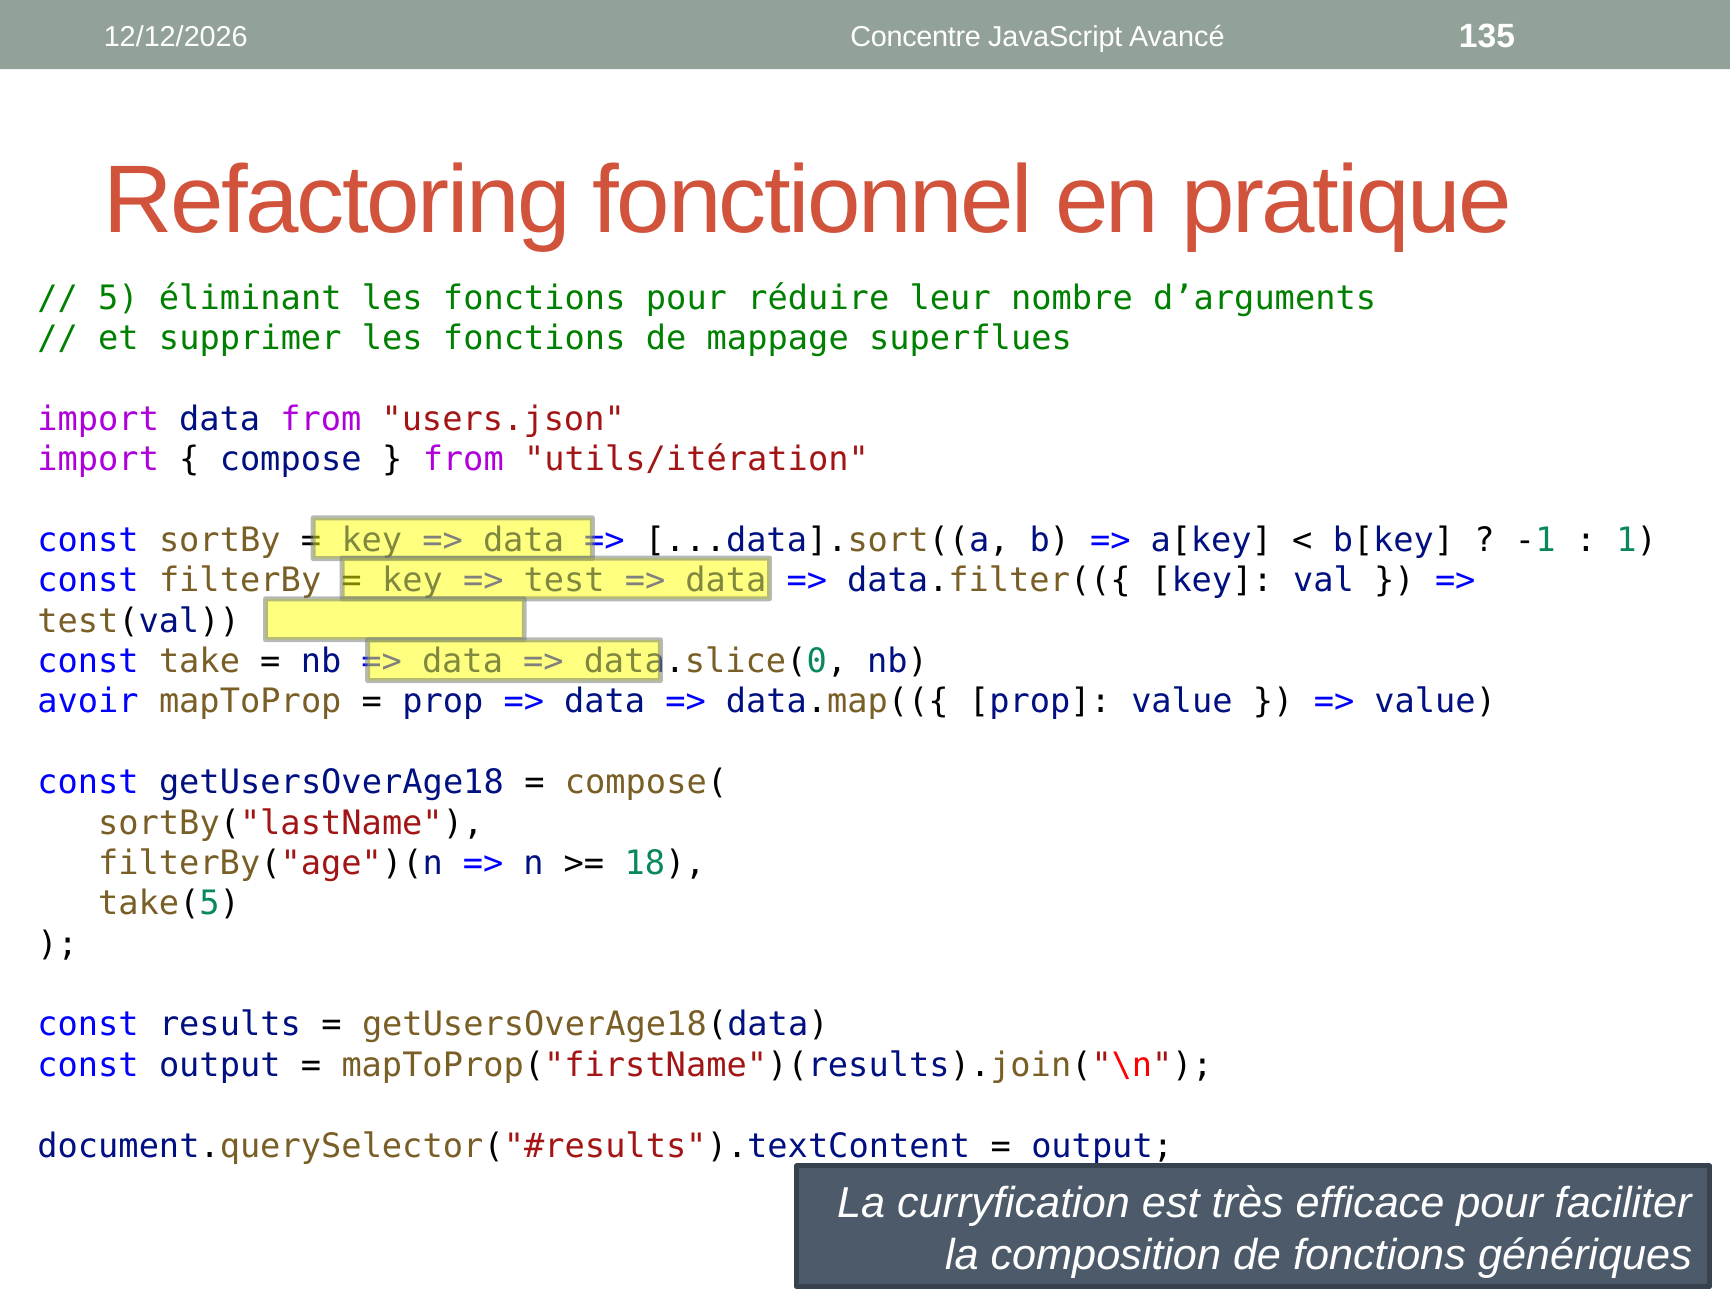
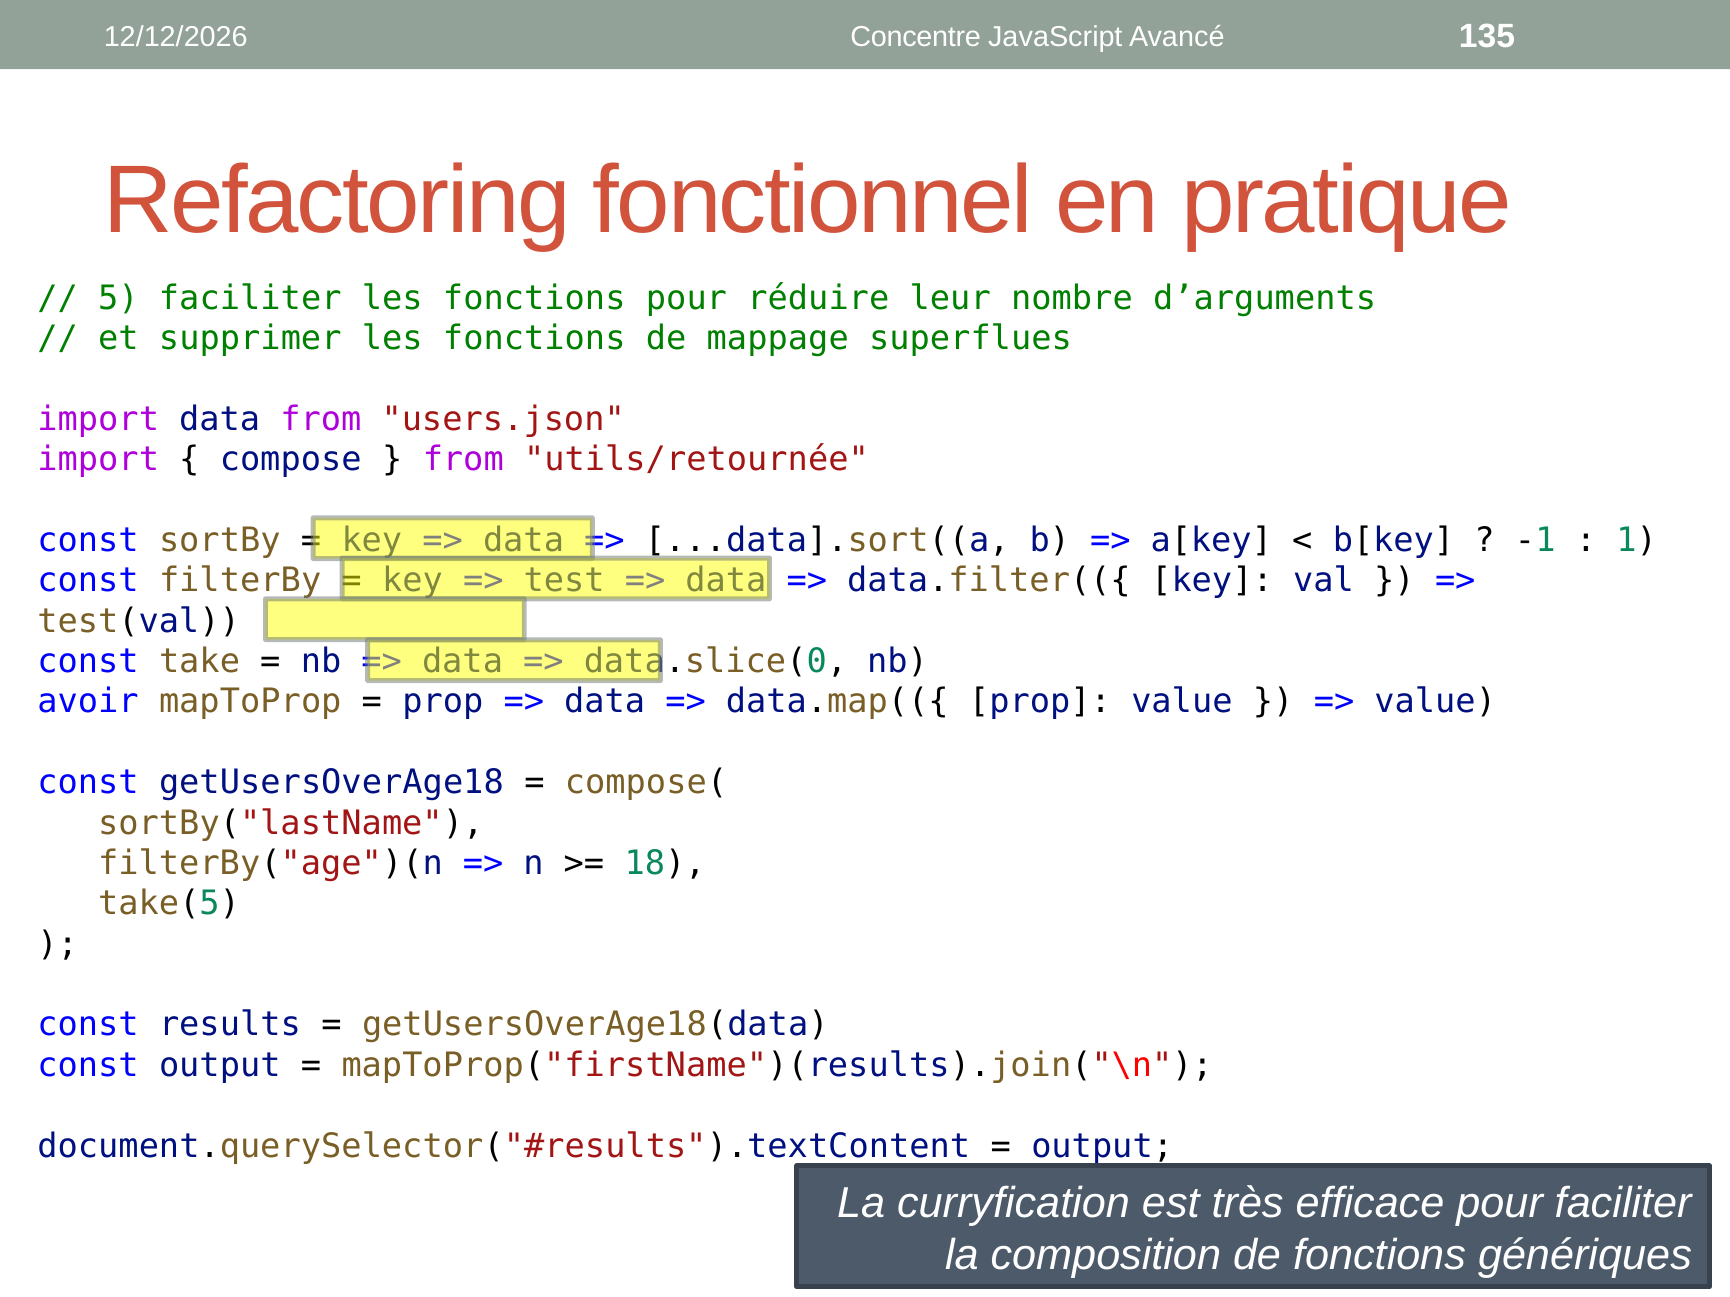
5 éliminant: éliminant -> faciliter (250, 298)
utils/itération: utils/itération -> utils/retournée (696, 460)
